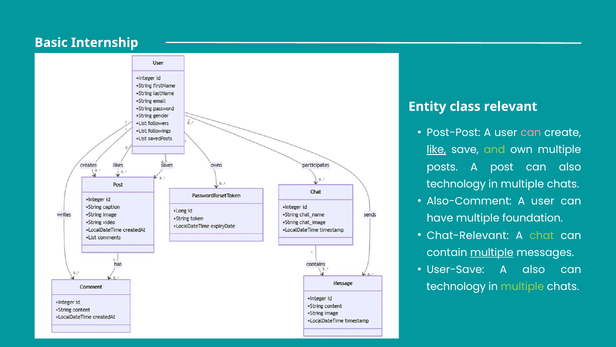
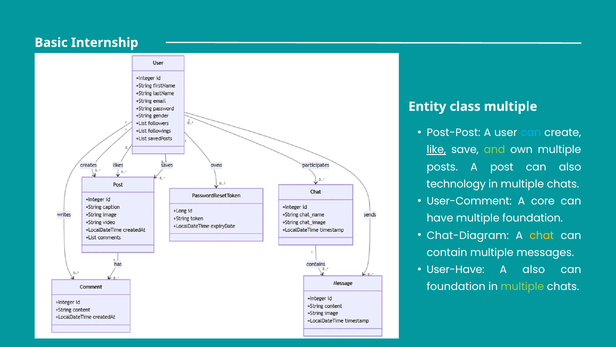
class relevant: relevant -> multiple (511, 106)
can colour: pink -> light blue (531, 133)
Also-Comment: Also-Comment -> User-Comment (469, 201)
user: user -> core (543, 201)
Chat-Relevant: Chat-Relevant -> Chat-Diagram (468, 235)
chat colour: light green -> yellow (542, 235)
multiple underline: present -> none (492, 252)
User-Save: User-Save -> User-Have (456, 269)
technology: technology -> foundation (456, 287)
